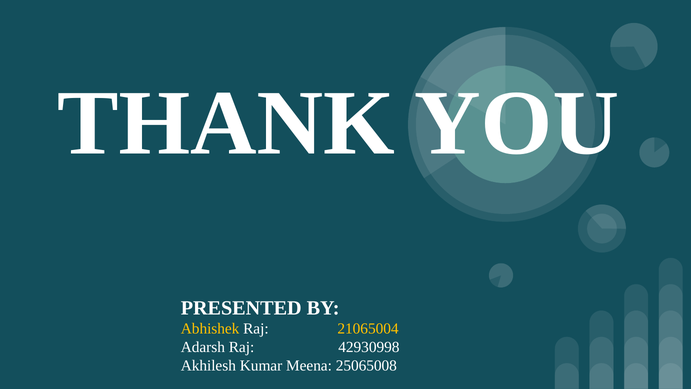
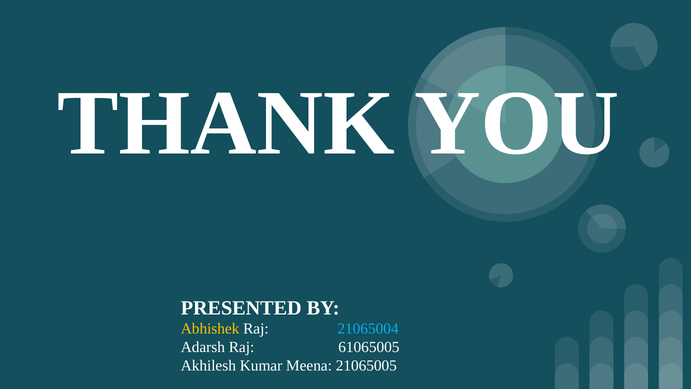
21065004 colour: yellow -> light blue (368, 329)
42930998: 42930998 -> 61065005 (369, 347)
25065008: 25065008 -> 21065005 (366, 365)
